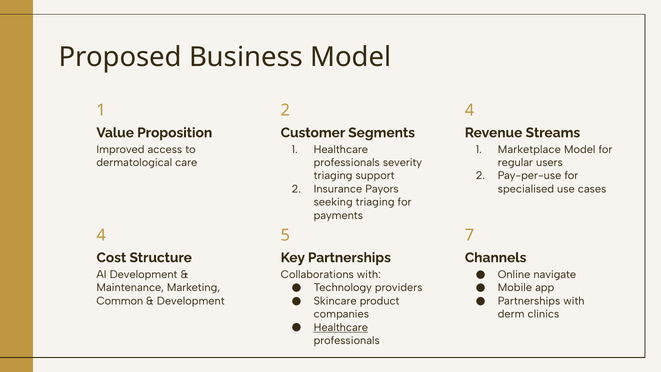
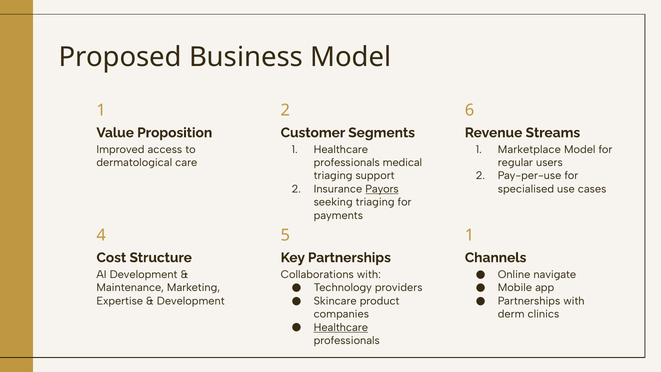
2 4: 4 -> 6 (470, 110)
severity: severity -> medical (402, 163)
Payors underline: none -> present (382, 189)
5 7: 7 -> 1 (470, 235)
Common: Common -> Expertise (120, 301)
